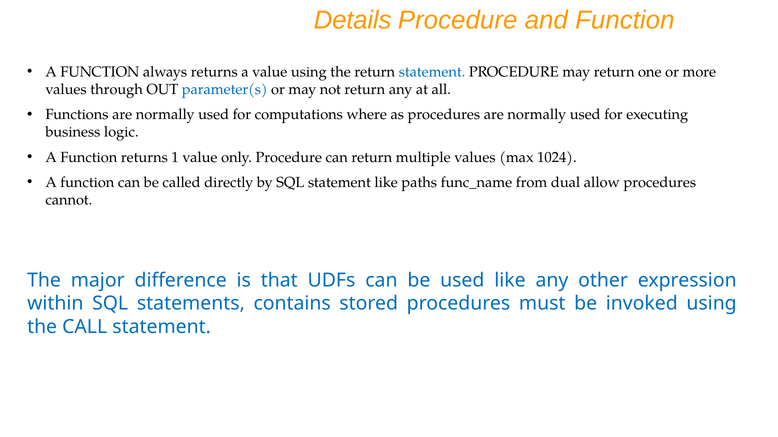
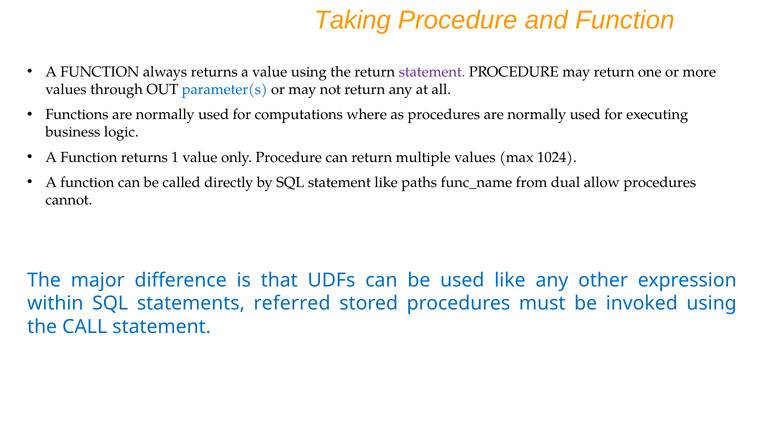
Details: Details -> Taking (353, 20)
statement colour: blue -> purple (432, 72)
contains: contains -> referred (292, 304)
